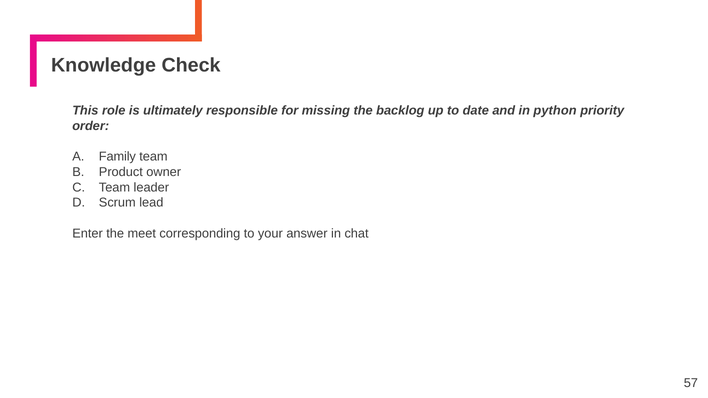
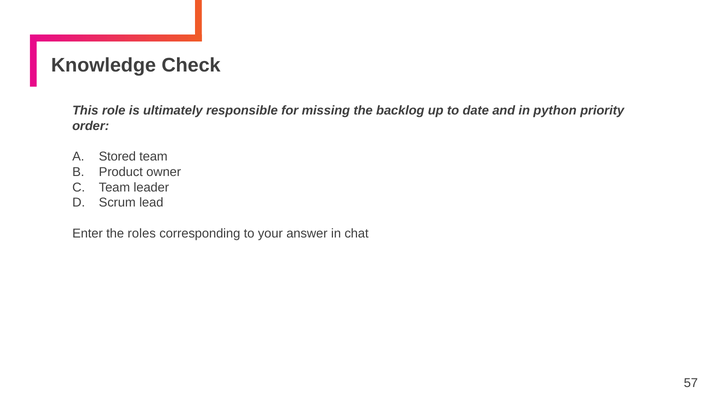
Family: Family -> Stored (117, 157)
meet: meet -> roles (142, 234)
